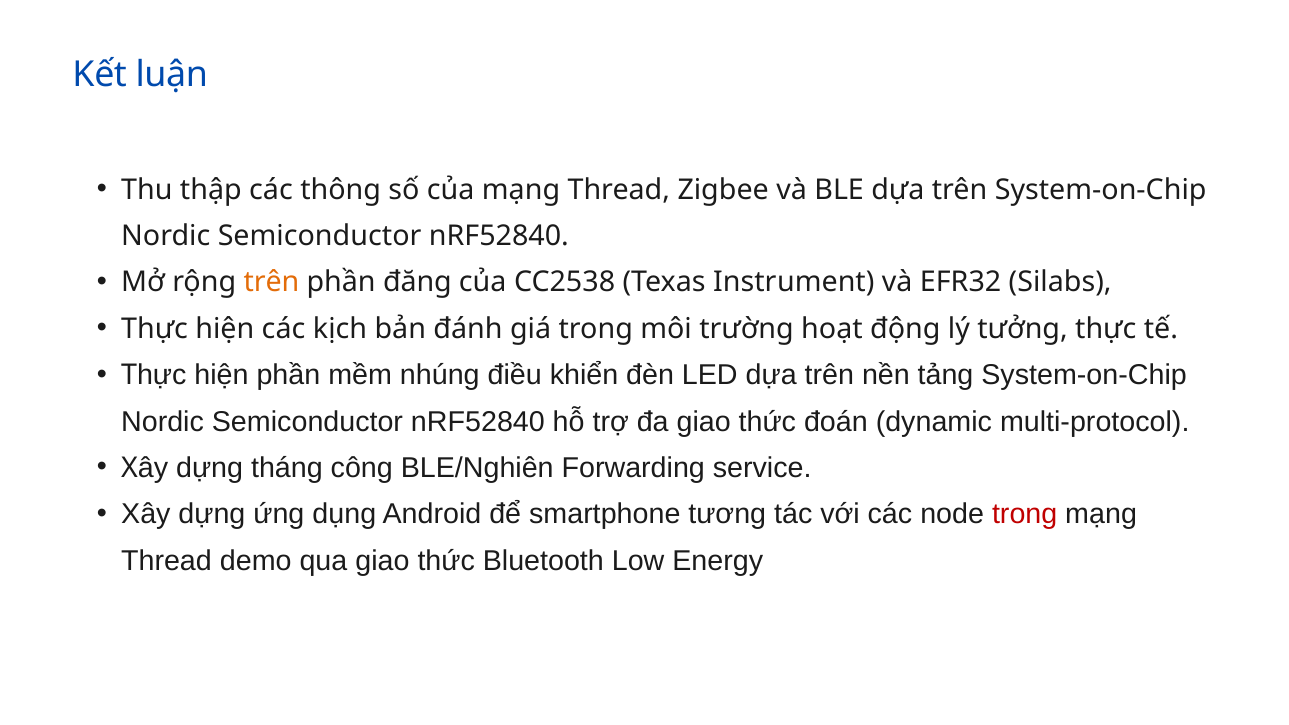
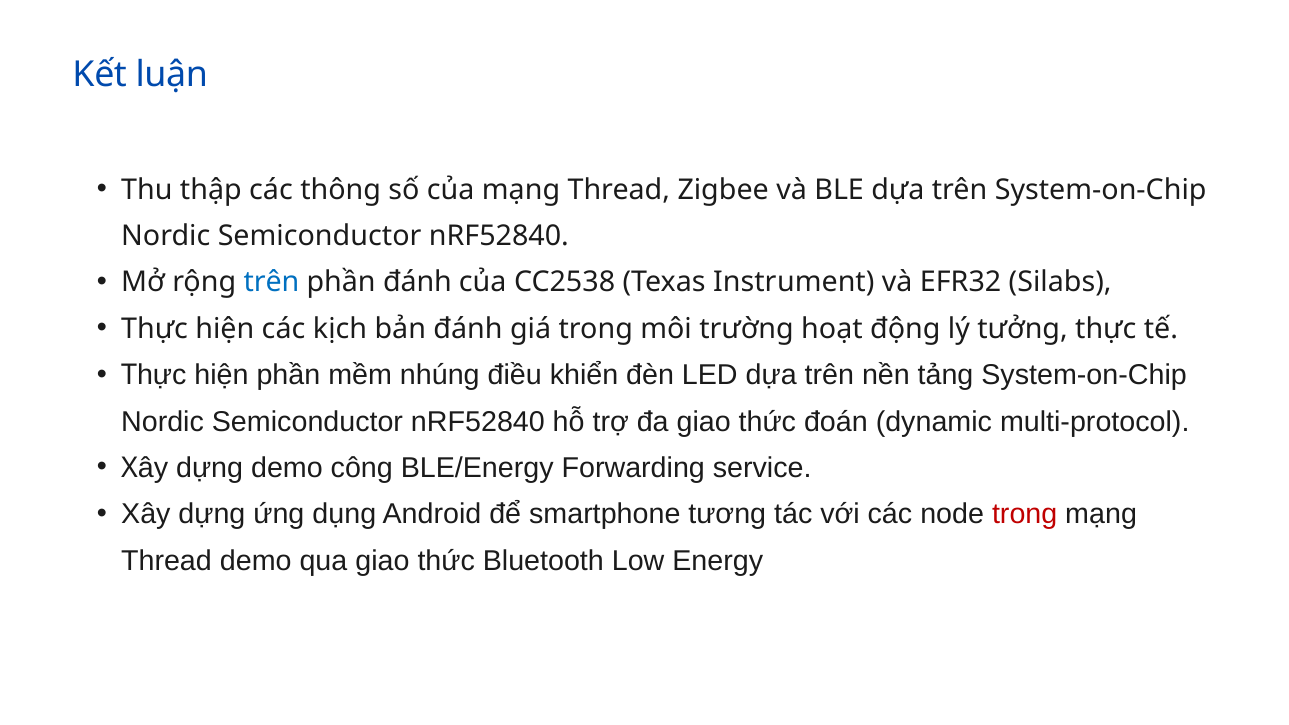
trên colour: orange -> blue (271, 283)
phần đăng: đăng -> đánh (417, 283)
dựng tháng: tháng -> demo (287, 468)
BLE/Nghiên: BLE/Nghiên -> BLE/Energy (477, 468)
